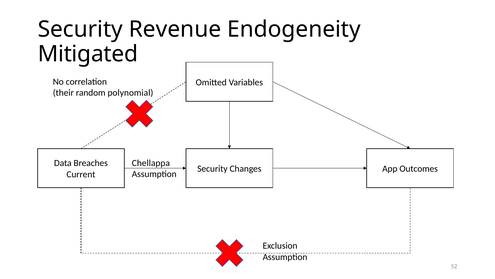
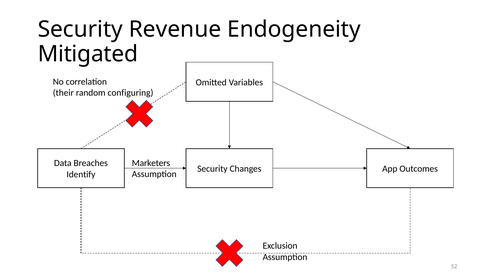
polynomial: polynomial -> configuring (130, 93)
Chellappa: Chellappa -> Marketers (151, 163)
Current: Current -> Identify (81, 174)
